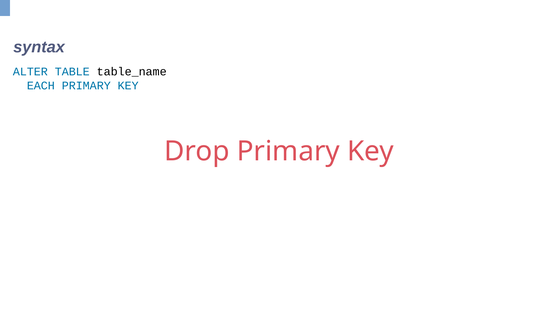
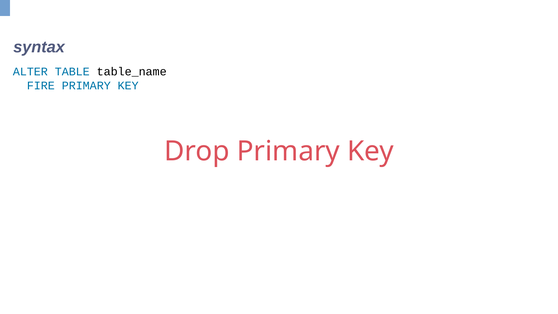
EACH: EACH -> FIRE (41, 86)
